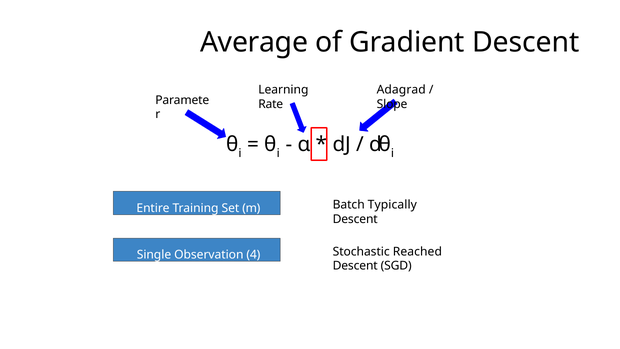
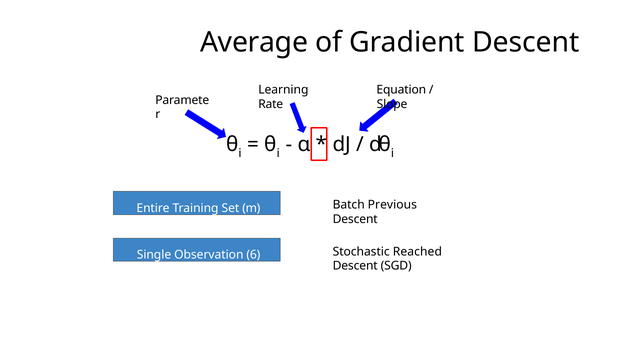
Adagrad: Adagrad -> Equation (401, 90)
Typically: Typically -> Previous (392, 205)
4: 4 -> 6 (253, 255)
